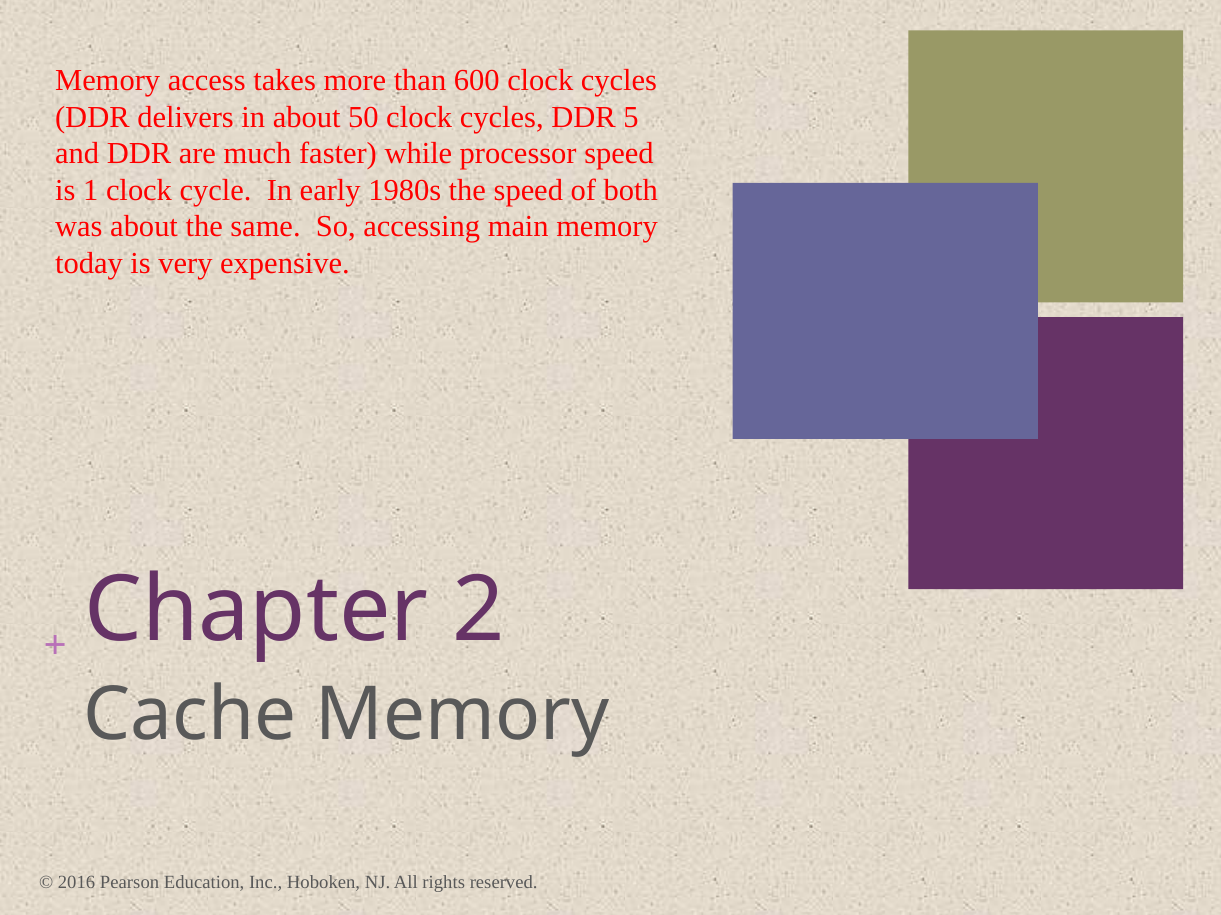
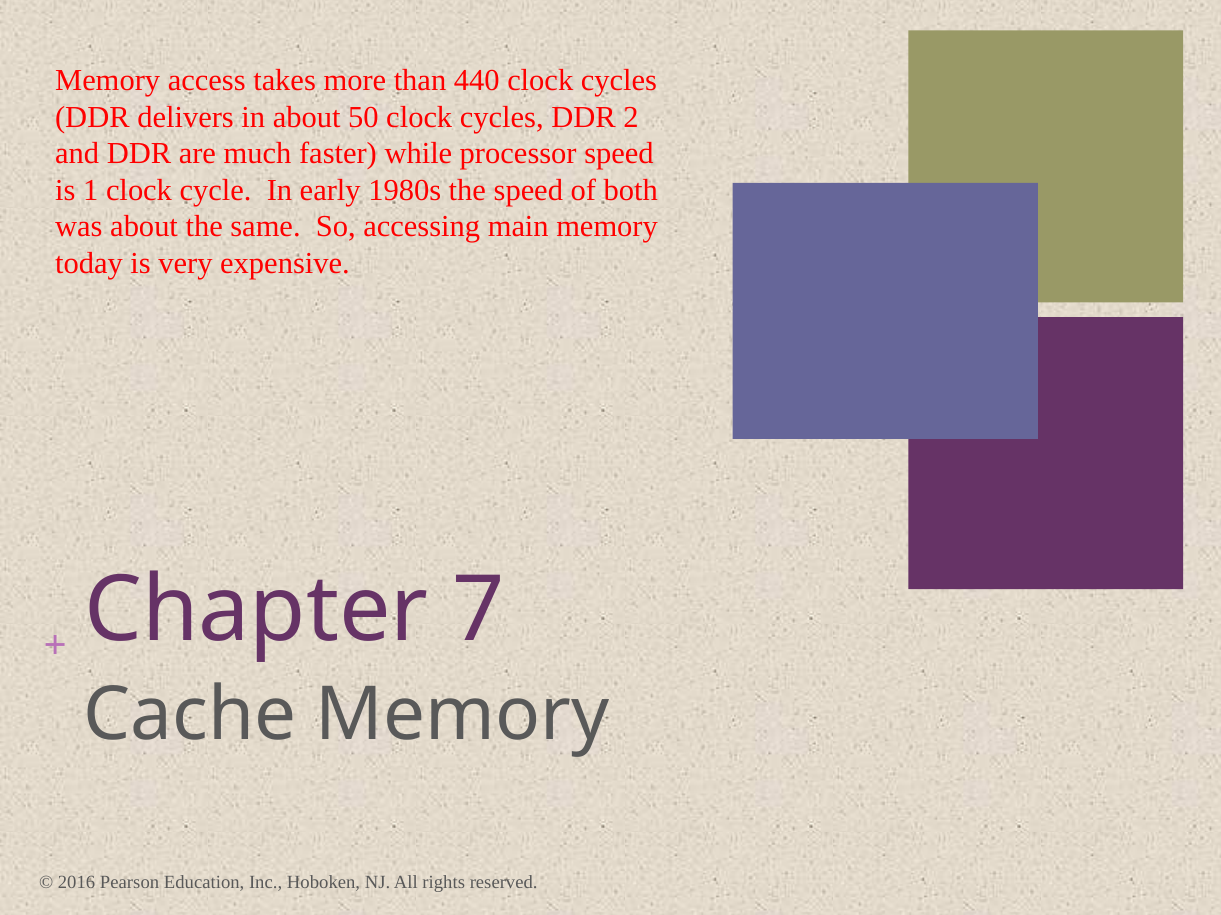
600: 600 -> 440 (477, 80)
5: 5 -> 2 (631, 117)
2: 2 -> 7 (479, 611)
